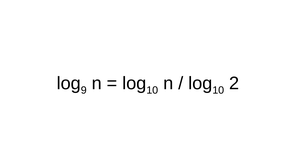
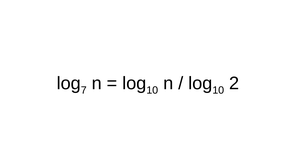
9: 9 -> 7 (84, 90)
